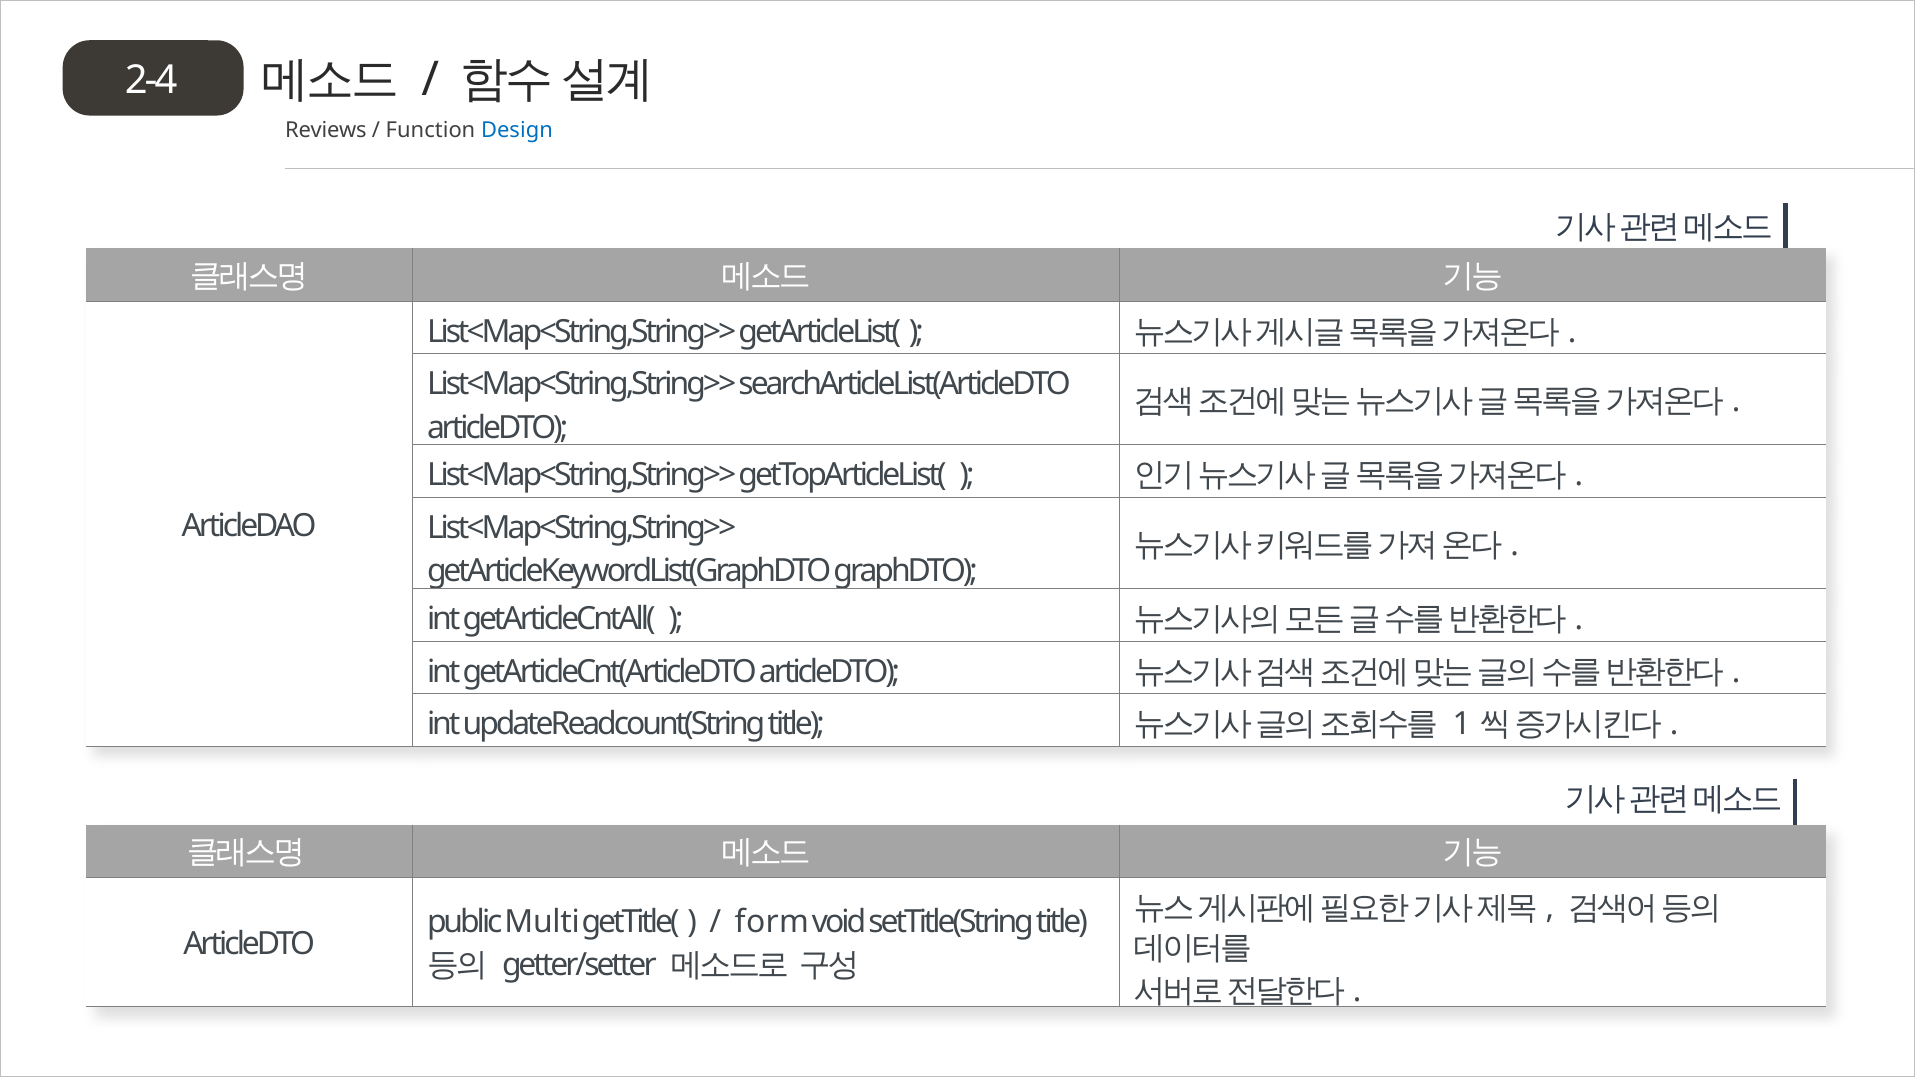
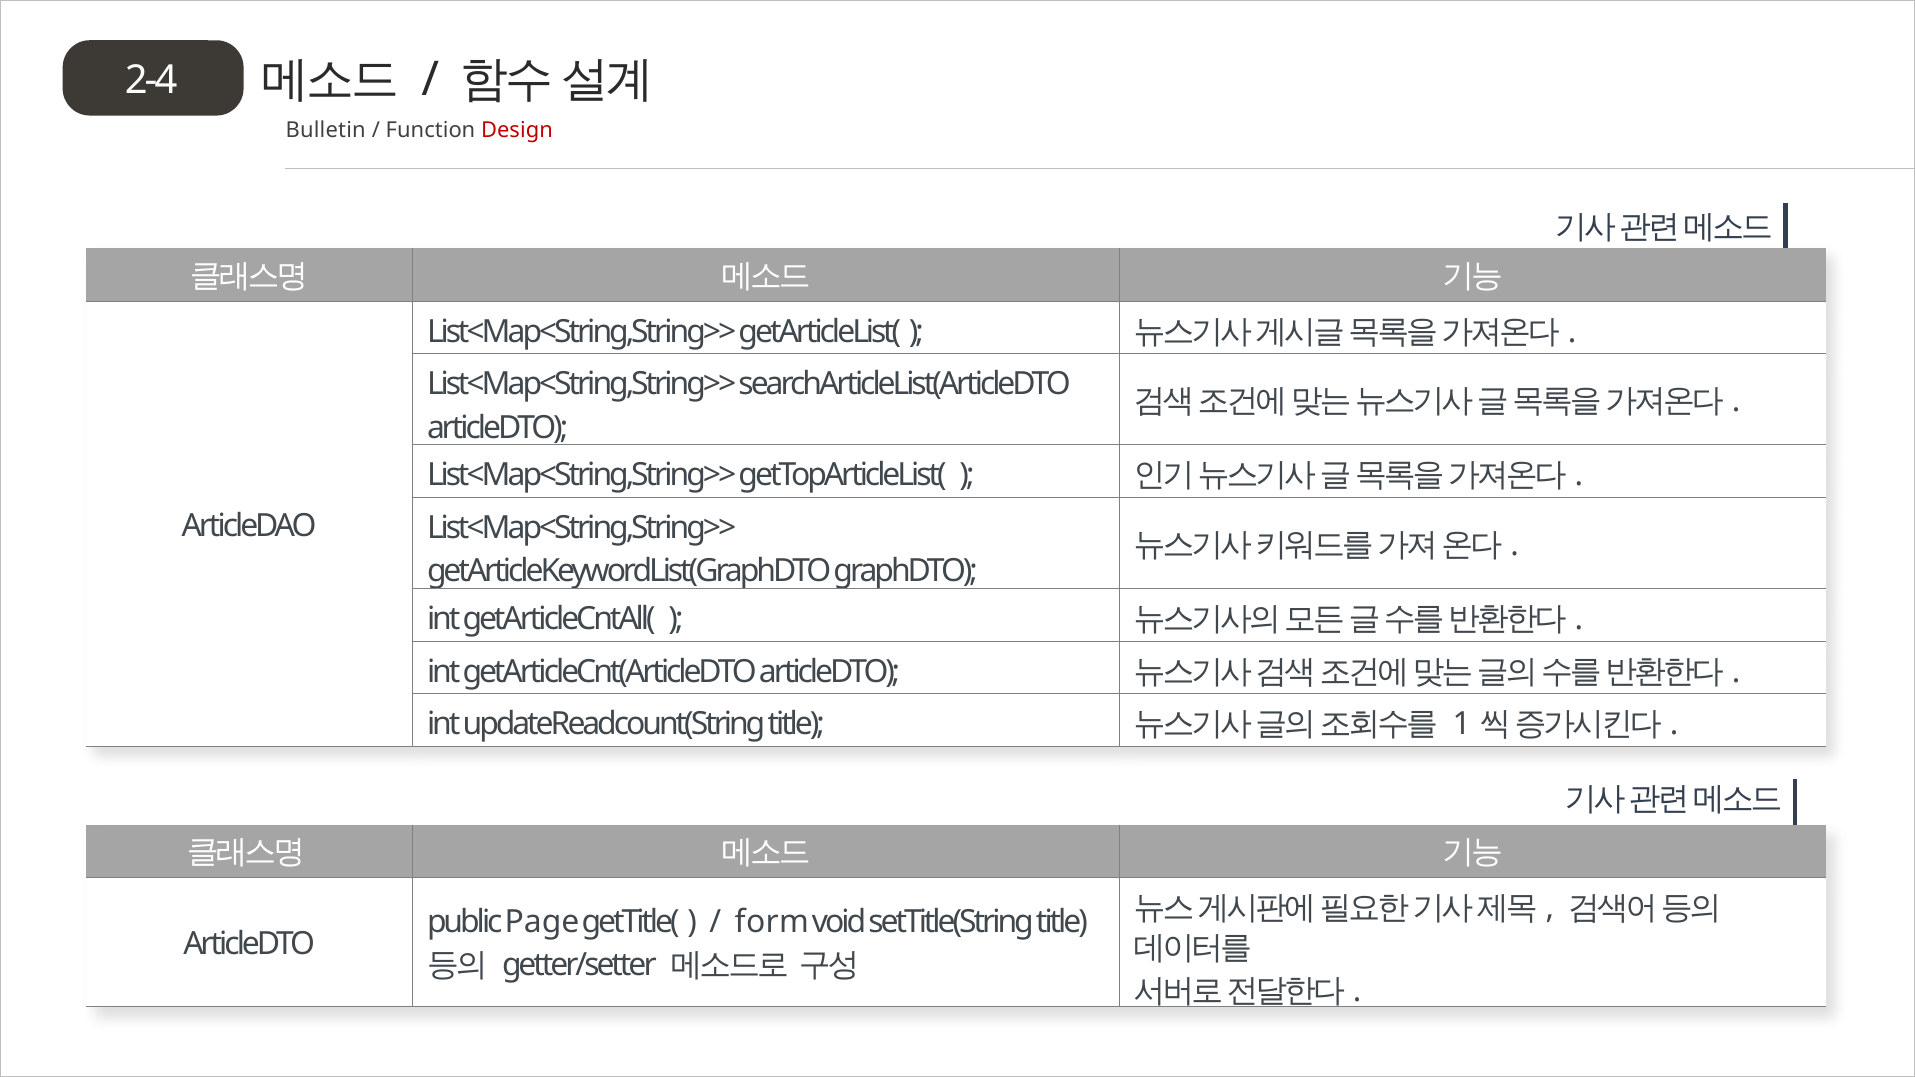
Reviews: Reviews -> Bulletin (326, 130)
Design colour: blue -> red (517, 130)
Multi: Multi -> Page (542, 922)
